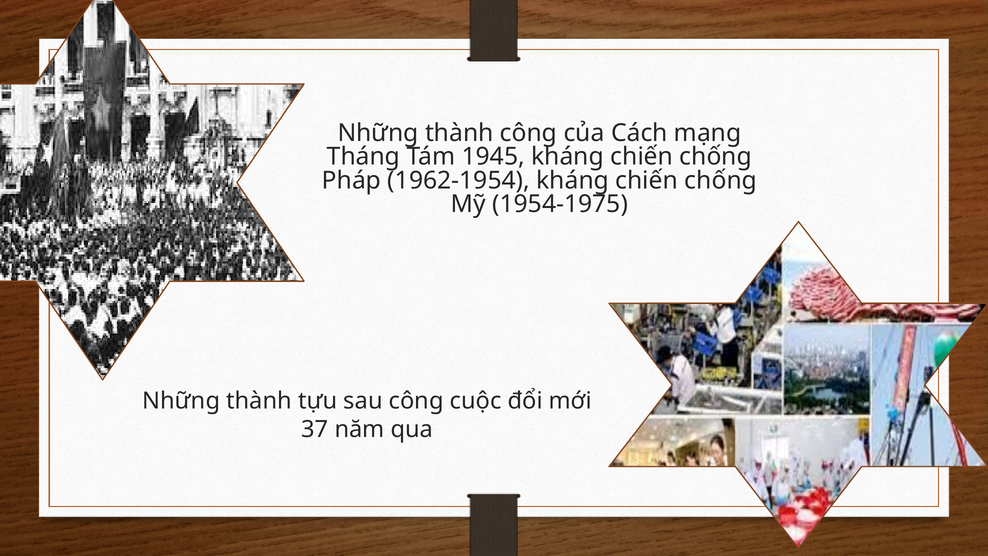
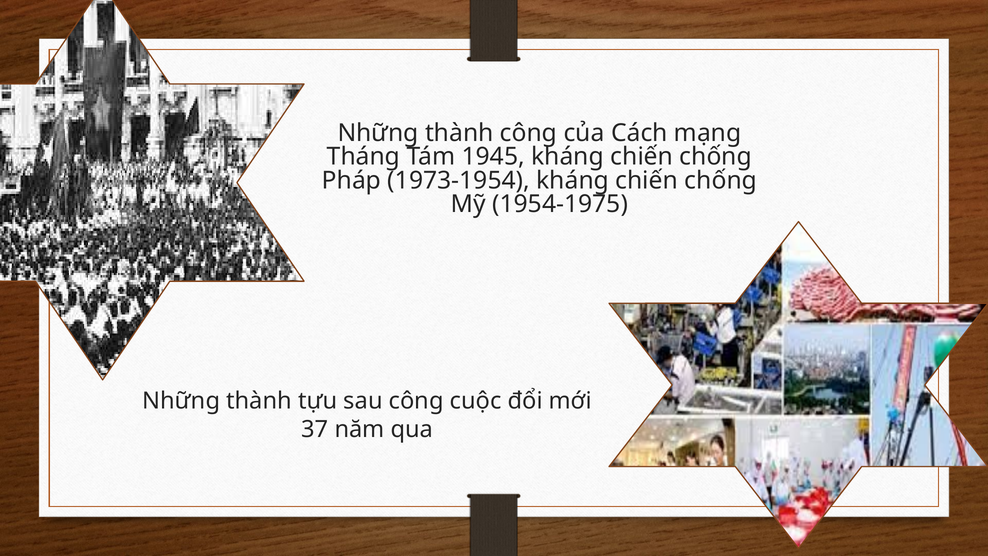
1962-1954: 1962-1954 -> 1973-1954 (459, 180)
